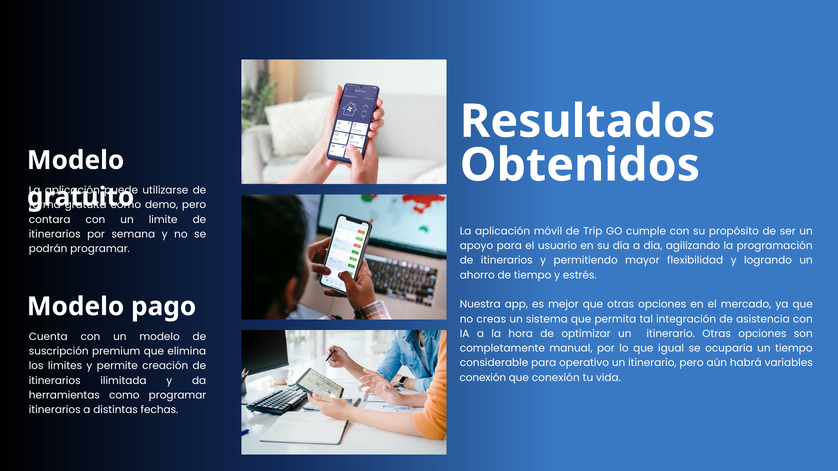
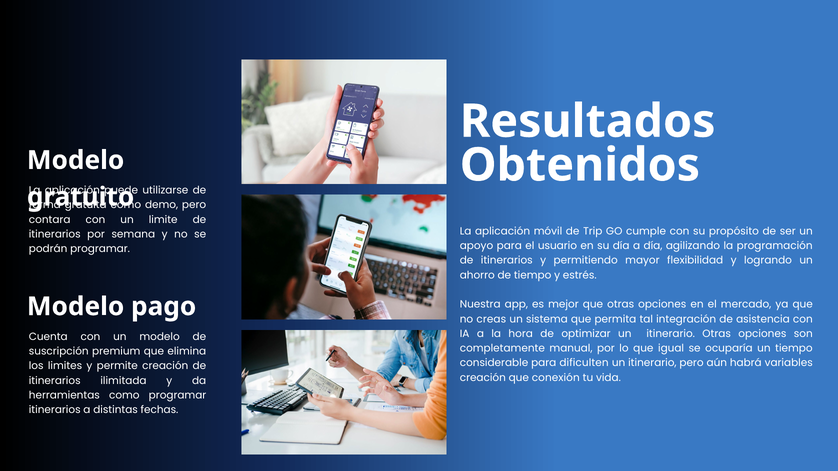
operativo: operativo -> dificulten (584, 363)
conexión: conexión -> creación (483, 378)
